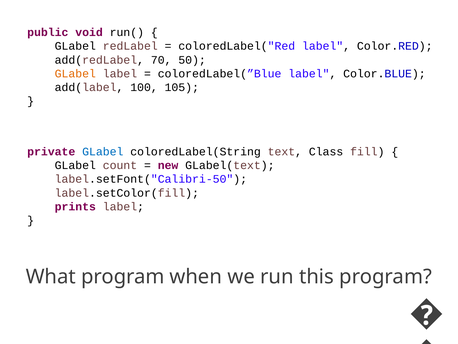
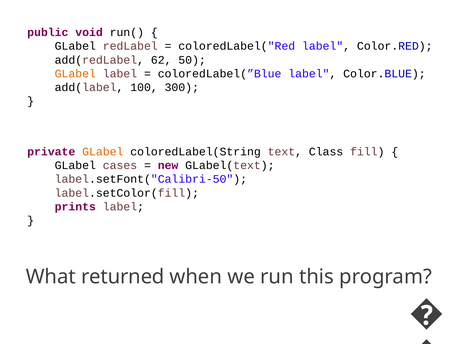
70: 70 -> 62 (161, 60)
105: 105 -> 300 (182, 87)
GLabel colour: blue -> orange (103, 151)
count: count -> cases (120, 165)
What program: program -> returned (123, 276)
